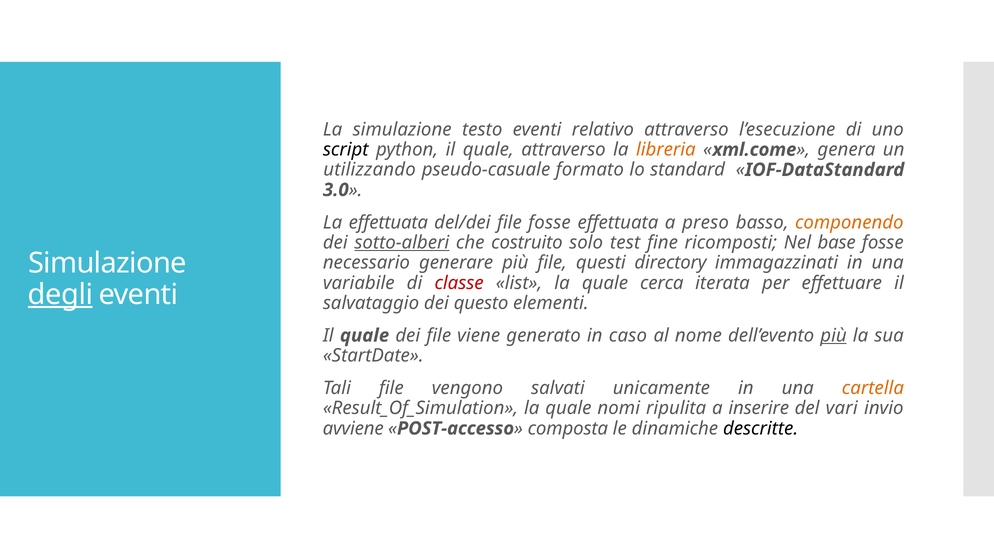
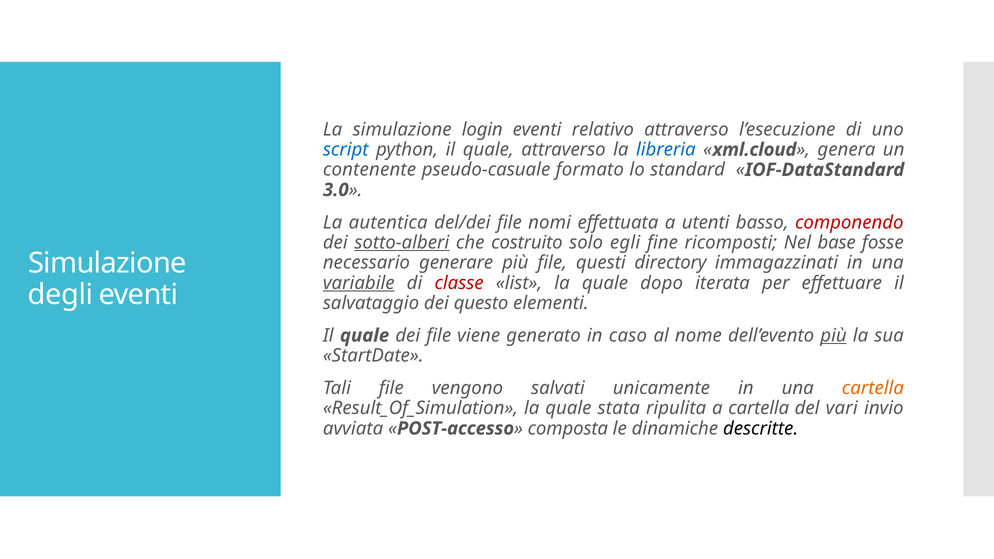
testo: testo -> login (482, 130)
script colour: black -> blue (346, 150)
libreria colour: orange -> blue (666, 150)
xml.come: xml.come -> xml.cloud (754, 150)
utilizzando: utilizzando -> contenente (370, 170)
La effettuata: effettuata -> autentica (388, 223)
file fosse: fosse -> nomi (550, 223)
preso: preso -> utenti (706, 223)
componendo colour: orange -> red (849, 223)
test: test -> egli (625, 243)
variabile underline: none -> present (359, 283)
cerca: cerca -> dopo (662, 283)
degli underline: present -> none (60, 295)
nomi: nomi -> stata (619, 408)
a inserire: inserire -> cartella (759, 408)
avviene: avviene -> avviata (353, 429)
